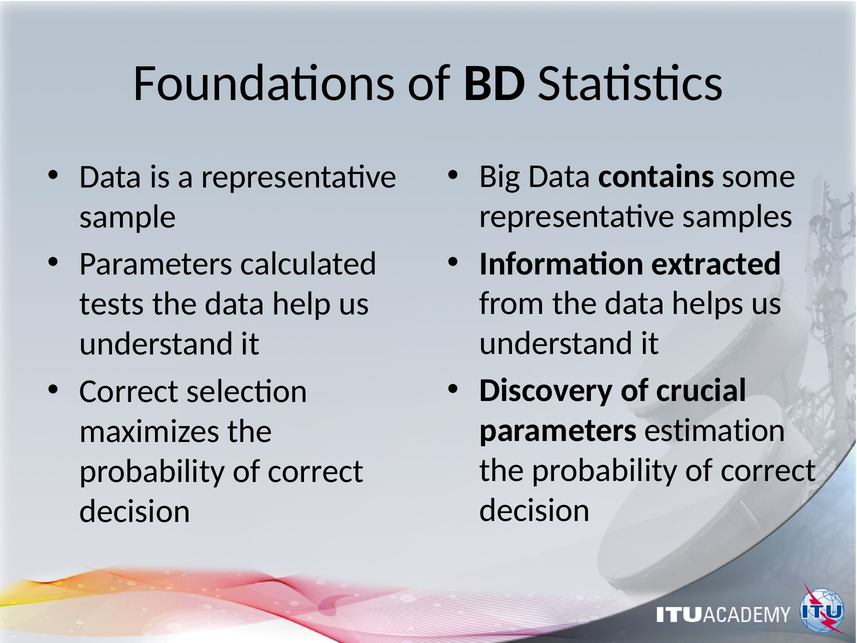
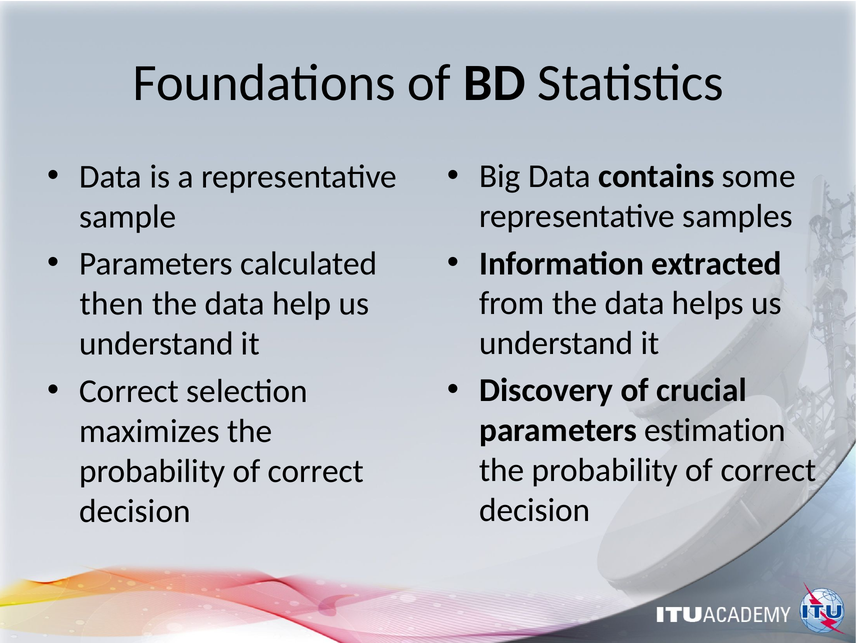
tests: tests -> then (112, 304)
